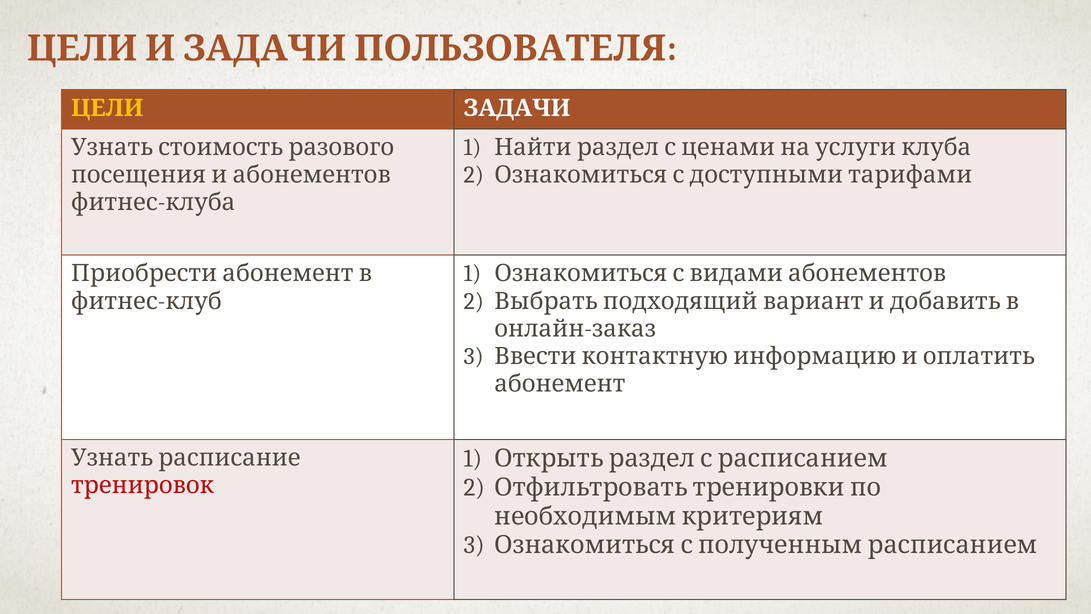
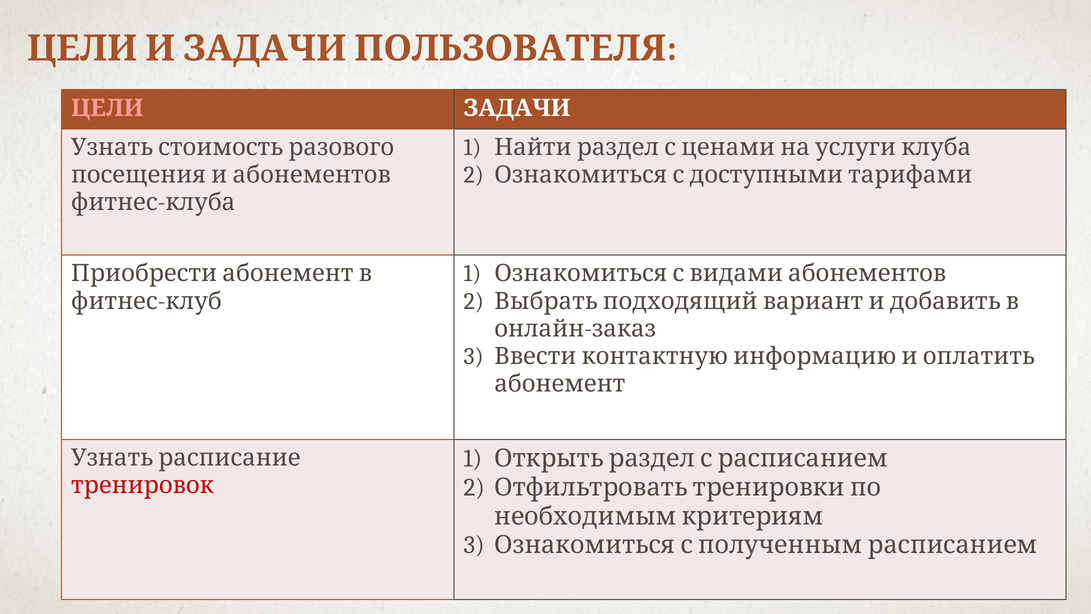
ЦЕЛИ colour: yellow -> pink (107, 108)
